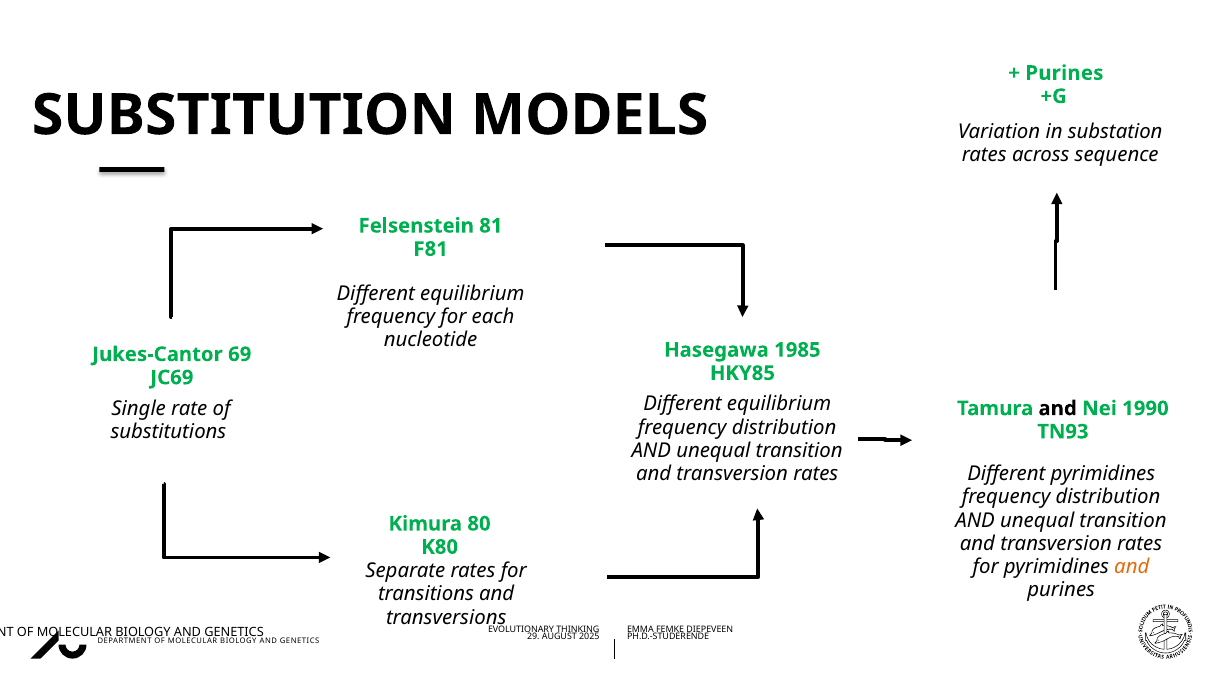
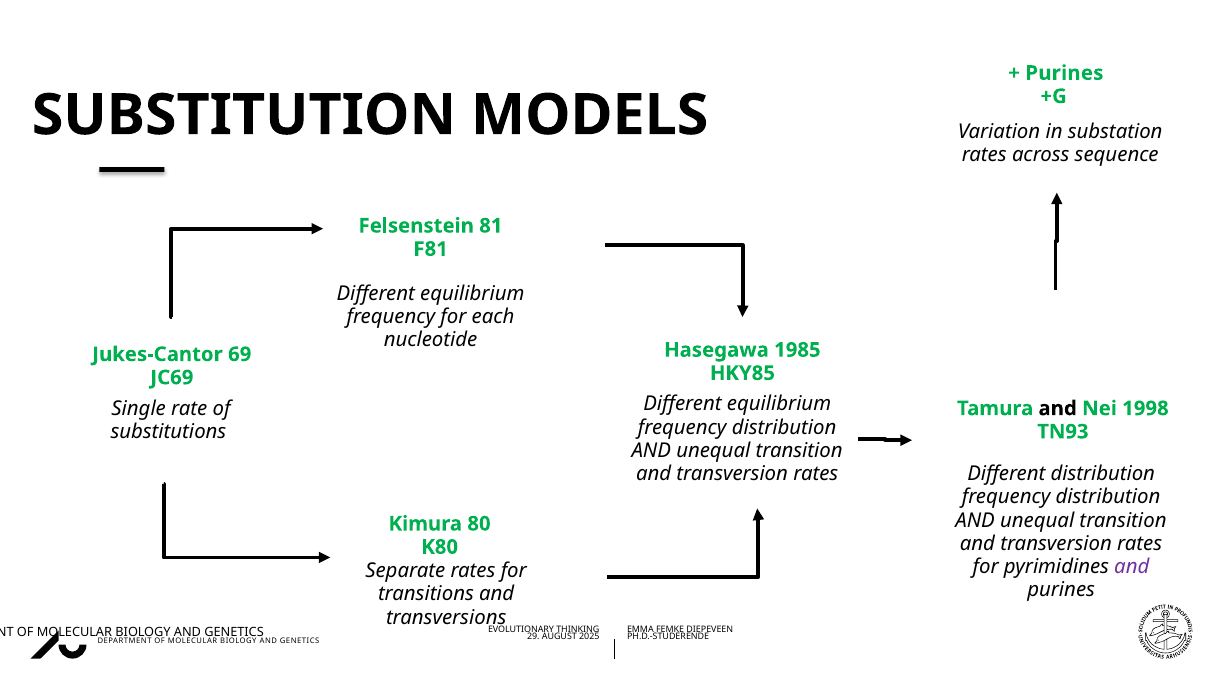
1990: 1990 -> 1998 (1145, 409)
Different pyrimidines: pyrimidines -> distribution (1103, 474)
and colour: orange -> purple (1132, 567)
